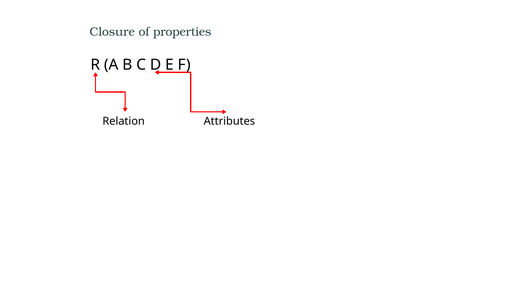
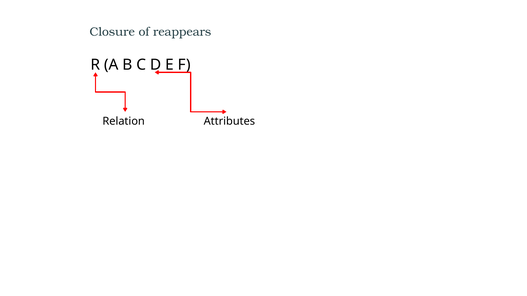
properties: properties -> reappears (182, 32)
